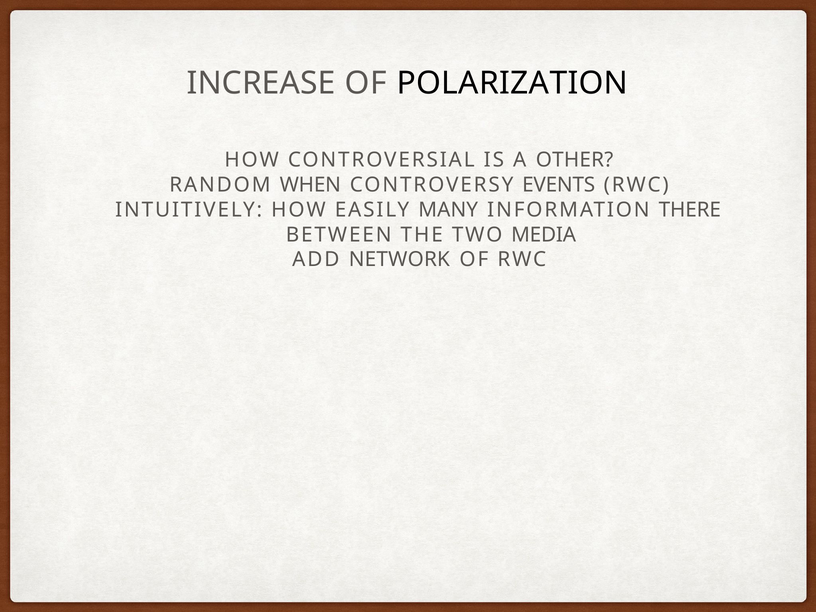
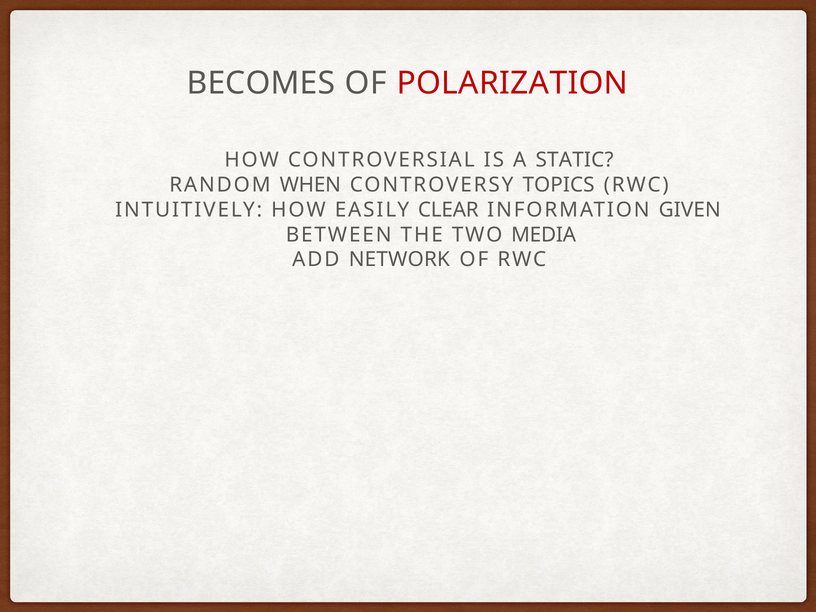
INCREASE: INCREASE -> BECOMES (261, 83)
POLARIZATION colour: black -> red (512, 83)
OTHER: OTHER -> STATIC (575, 160)
EVENTS: EVENTS -> TOPICS (559, 185)
MANY: MANY -> CLEAR (448, 210)
THERE: THERE -> GIVEN (690, 210)
